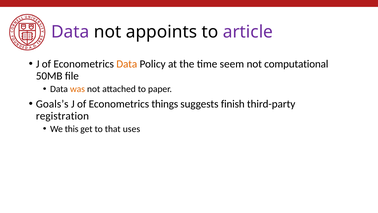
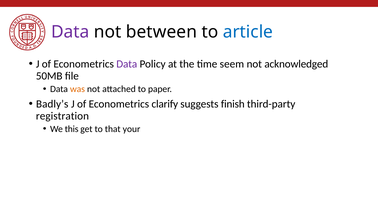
appoints: appoints -> between (161, 32)
article colour: purple -> blue (248, 32)
Data colour: orange -> purple (127, 64)
computational: computational -> acknowledged (296, 64)
Goals’s: Goals’s -> Badly’s (52, 104)
things: things -> clarify (165, 104)
uses: uses -> your (132, 129)
